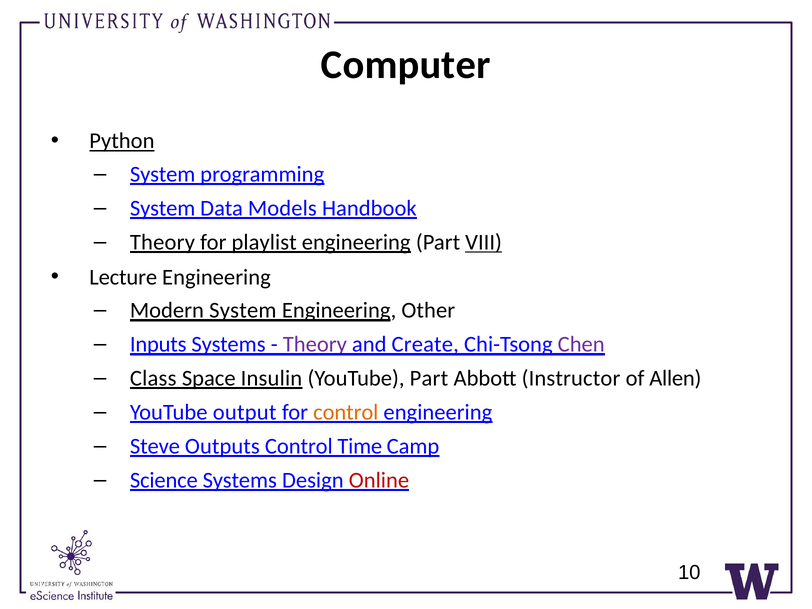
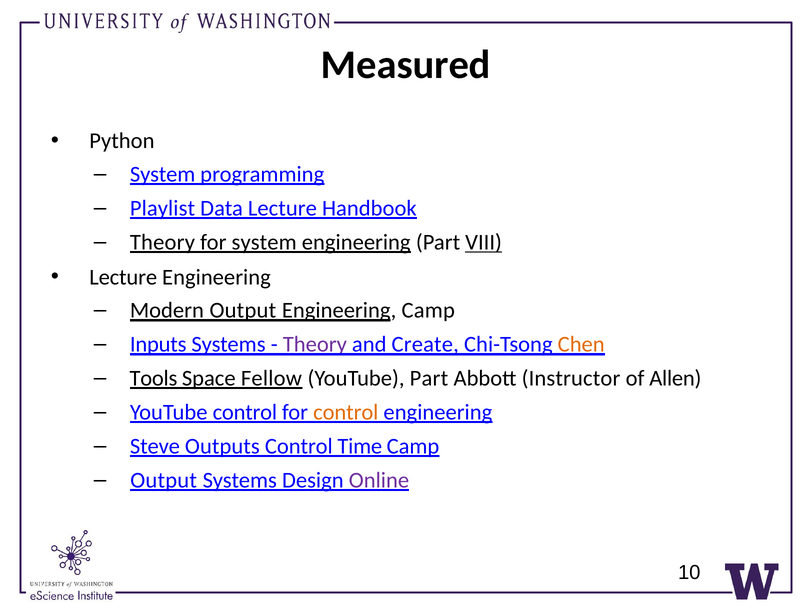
Computer: Computer -> Measured (406, 65)
Python underline: present -> none (122, 141)
System: System -> Playlist (163, 208)
Data Models: Models -> Lecture (282, 208)
for playlist: playlist -> system (264, 242)
Modern System: System -> Output (243, 311)
Engineering Other: Other -> Camp (428, 311)
Chen colour: purple -> orange (581, 344)
Class: Class -> Tools (153, 378)
Insulin: Insulin -> Fellow (271, 378)
YouTube output: output -> control (245, 412)
Science: Science -> Output (164, 480)
Online colour: red -> purple (379, 480)
